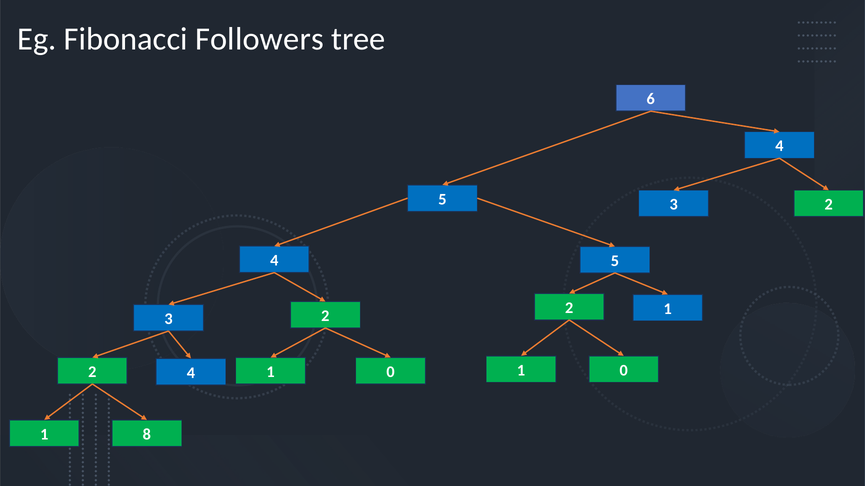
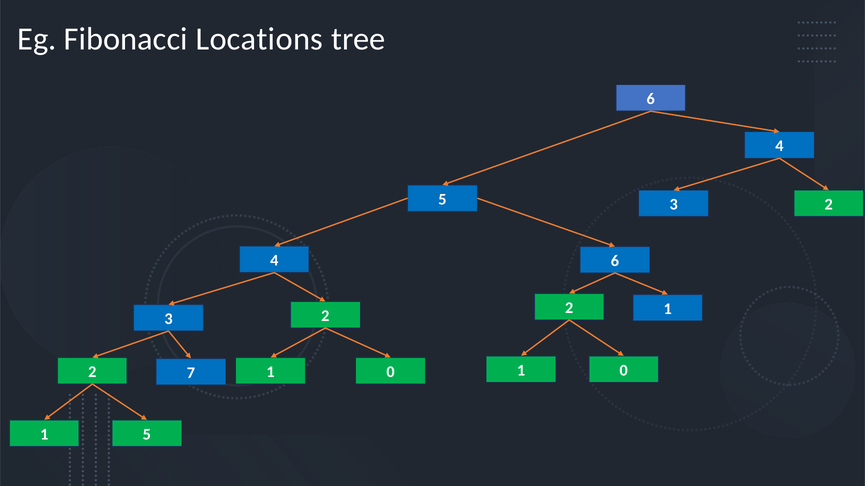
Followers: Followers -> Locations (259, 39)
4 5: 5 -> 6 (615, 261)
2 4: 4 -> 7 (191, 373)
1 8: 8 -> 5 (147, 435)
